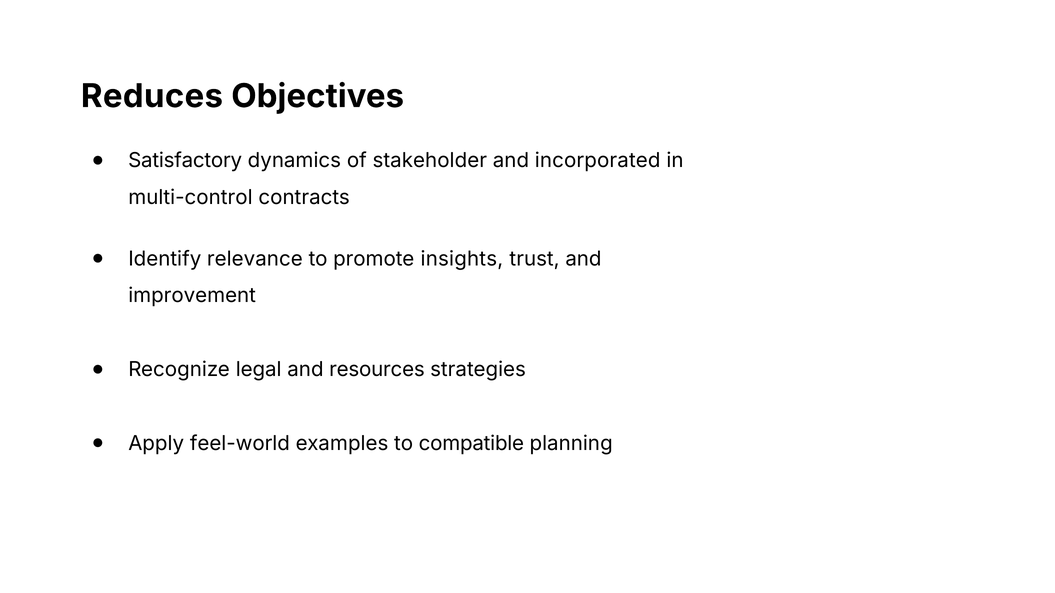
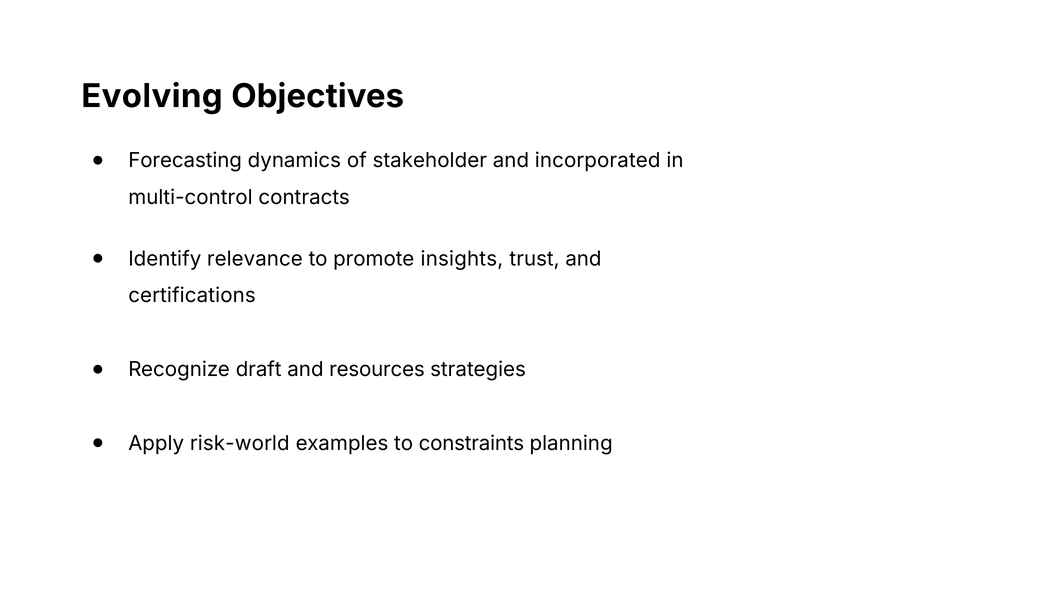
Reduces: Reduces -> Evolving (152, 96)
Satisfactory: Satisfactory -> Forecasting (185, 160)
improvement: improvement -> certifications (192, 296)
legal: legal -> draft (259, 370)
feel-world: feel-world -> risk-world (240, 444)
compatible: compatible -> constraints (471, 444)
